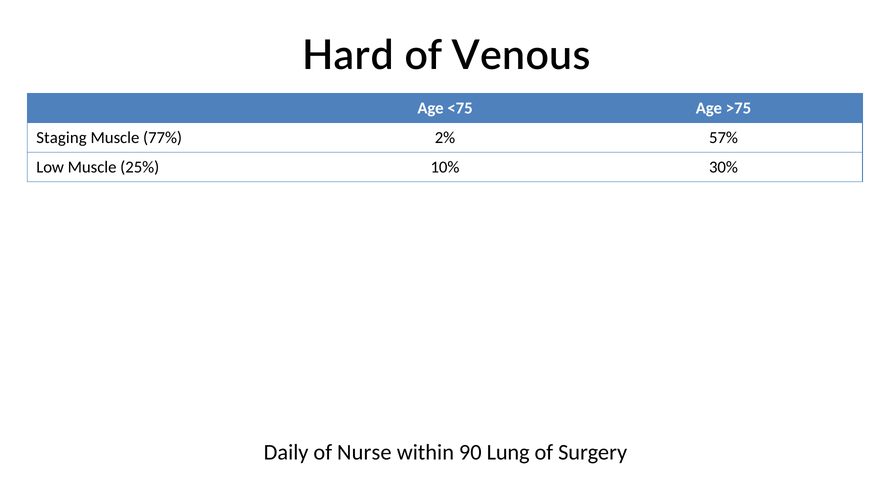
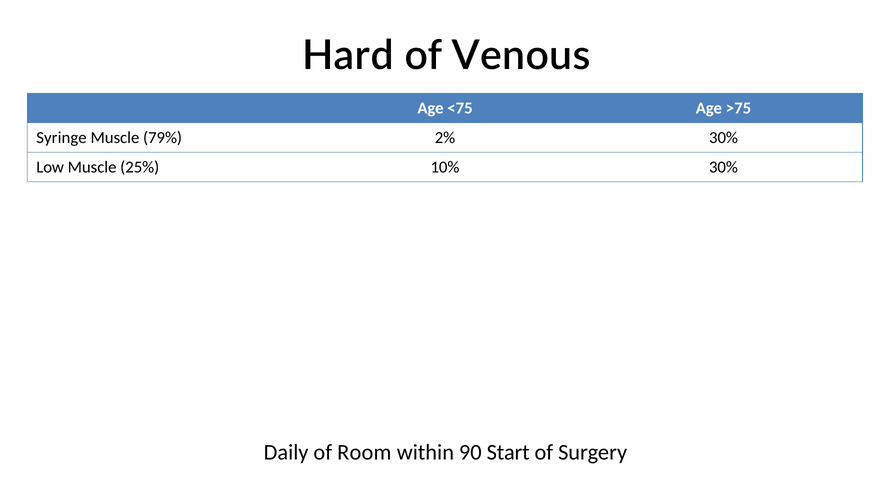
Staging: Staging -> Syringe (62, 138)
77%: 77% -> 79% (163, 138)
2% 57%: 57% -> 30% (723, 138)
Nurse: Nurse -> Room (364, 452)
Lung: Lung -> Start (508, 452)
